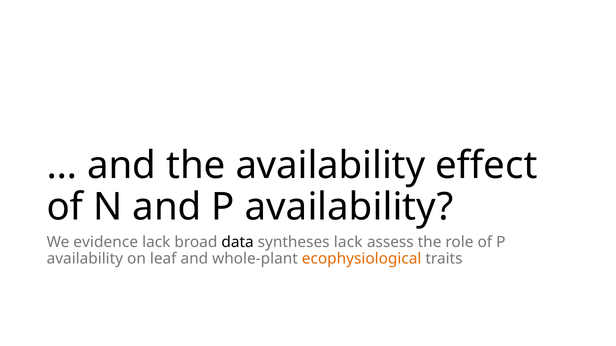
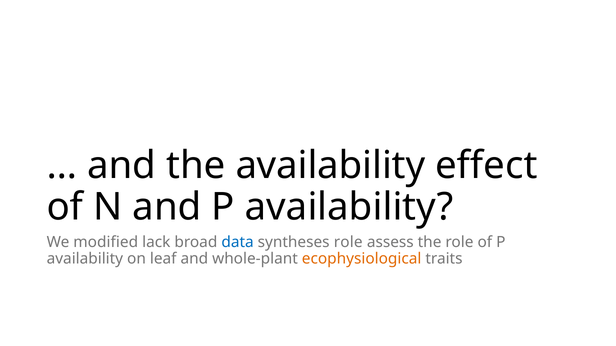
evidence: evidence -> modified (106, 242)
data colour: black -> blue (238, 242)
syntheses lack: lack -> role (348, 242)
